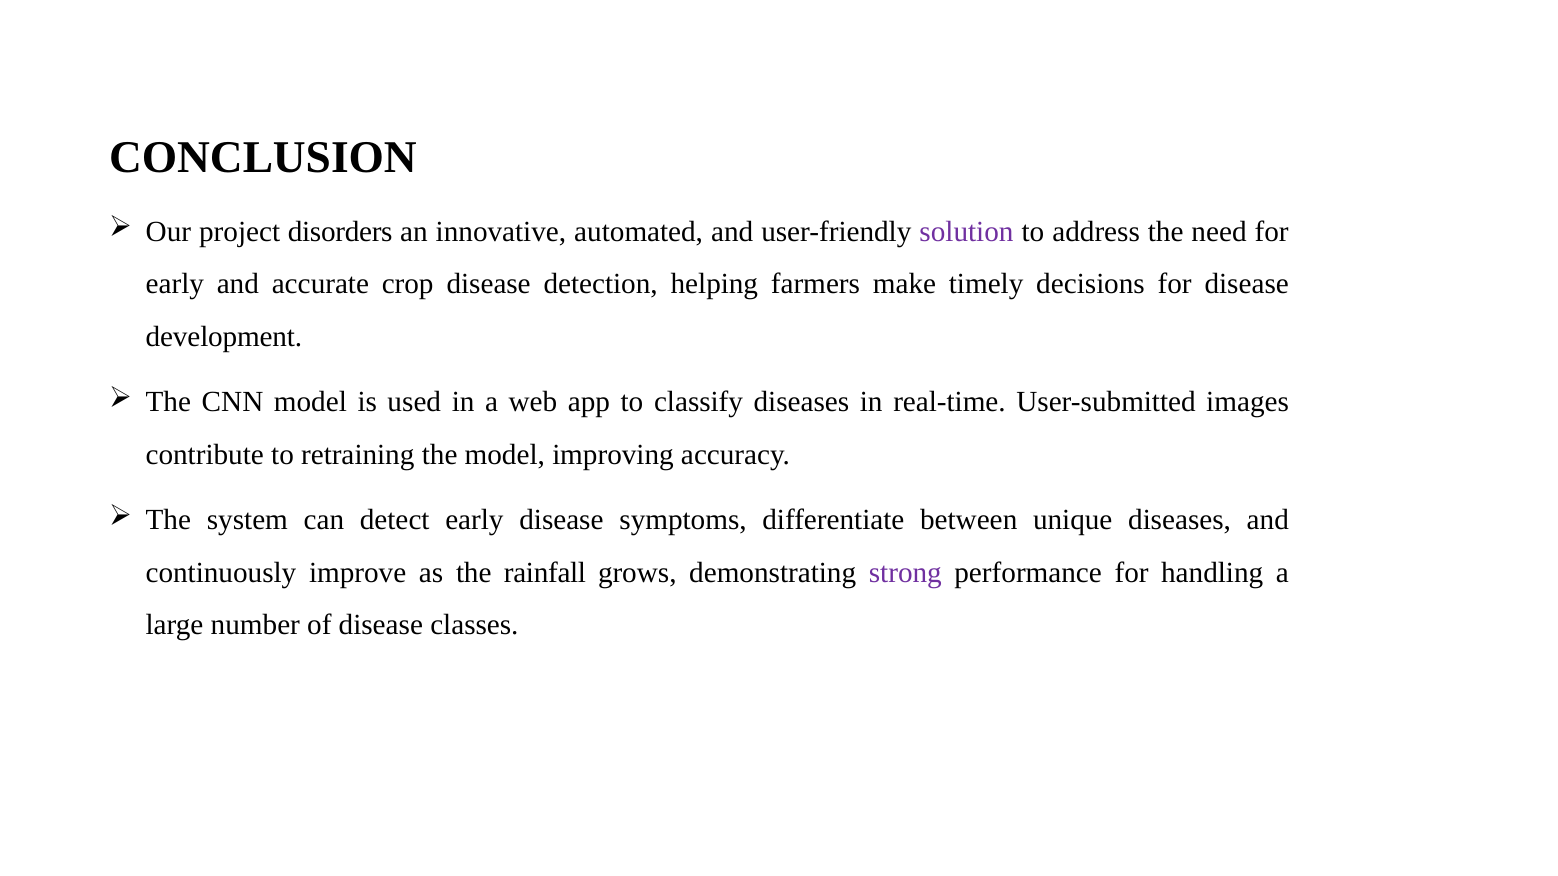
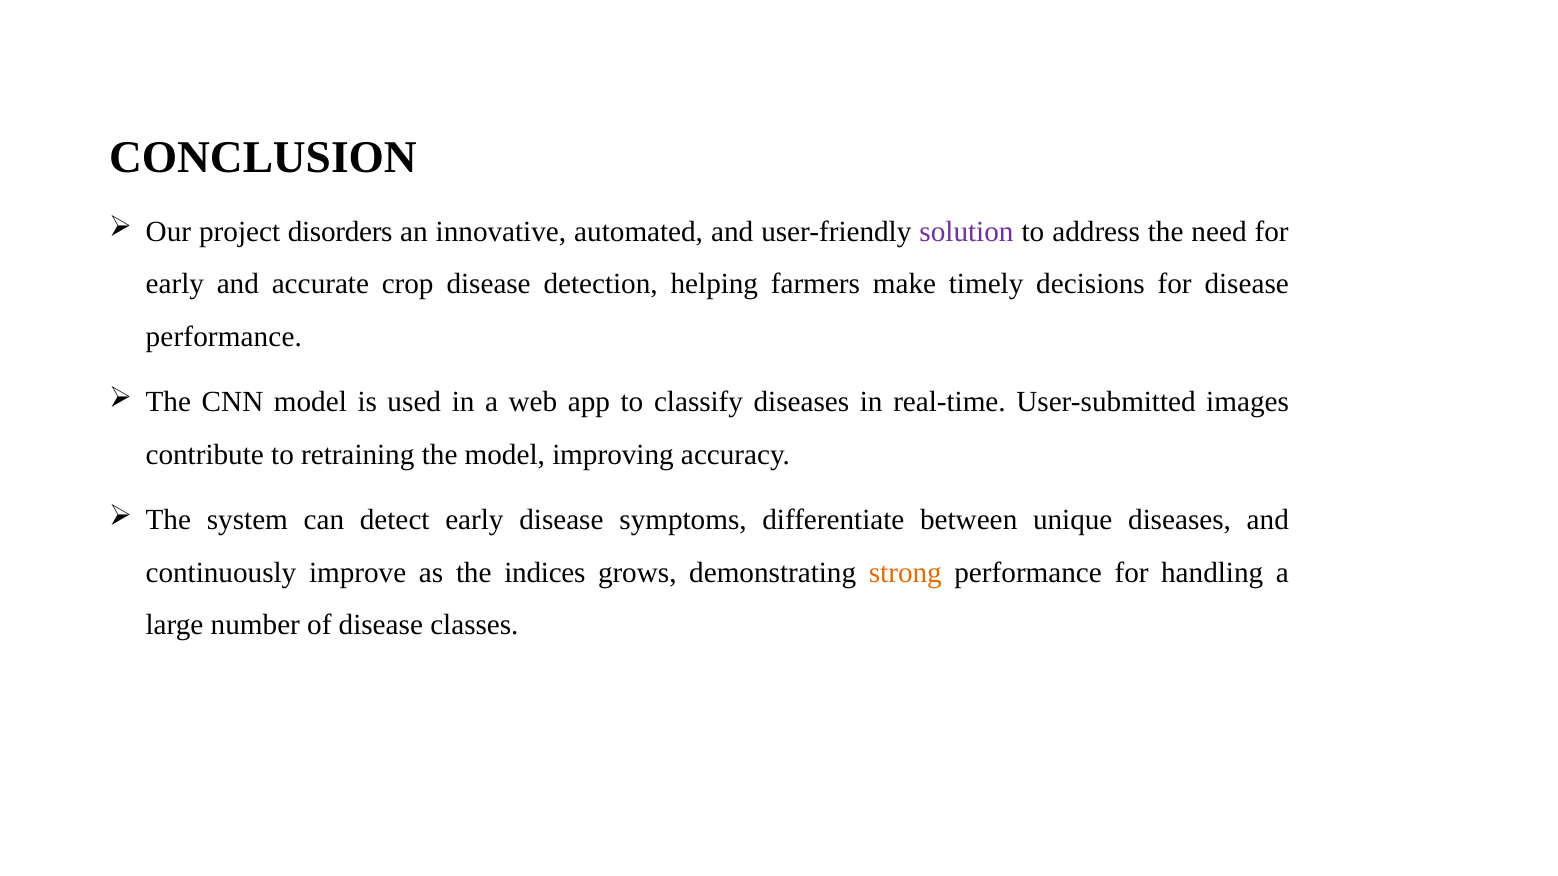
development: development -> performance (224, 337)
rainfall: rainfall -> indices (545, 573)
strong colour: purple -> orange (905, 573)
